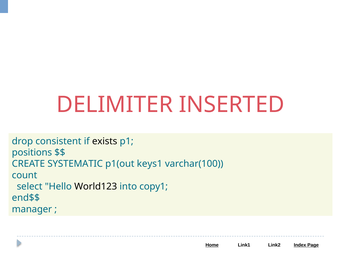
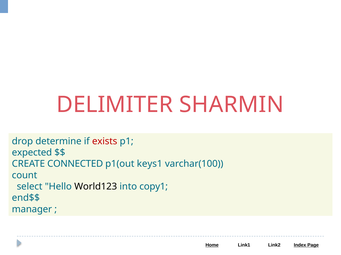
INSERTED: INSERTED -> SHARMIN (231, 105)
consistent: consistent -> determine (58, 142)
exists colour: black -> red (105, 142)
positions: positions -> expected (32, 153)
SYSTEMATIC: SYSTEMATIC -> CONNECTED (75, 164)
